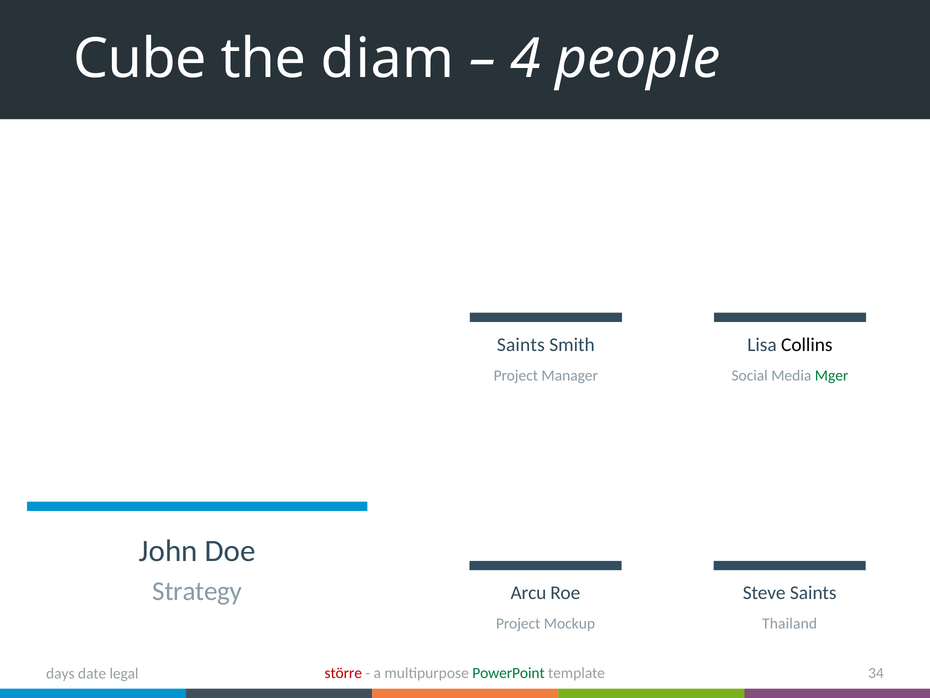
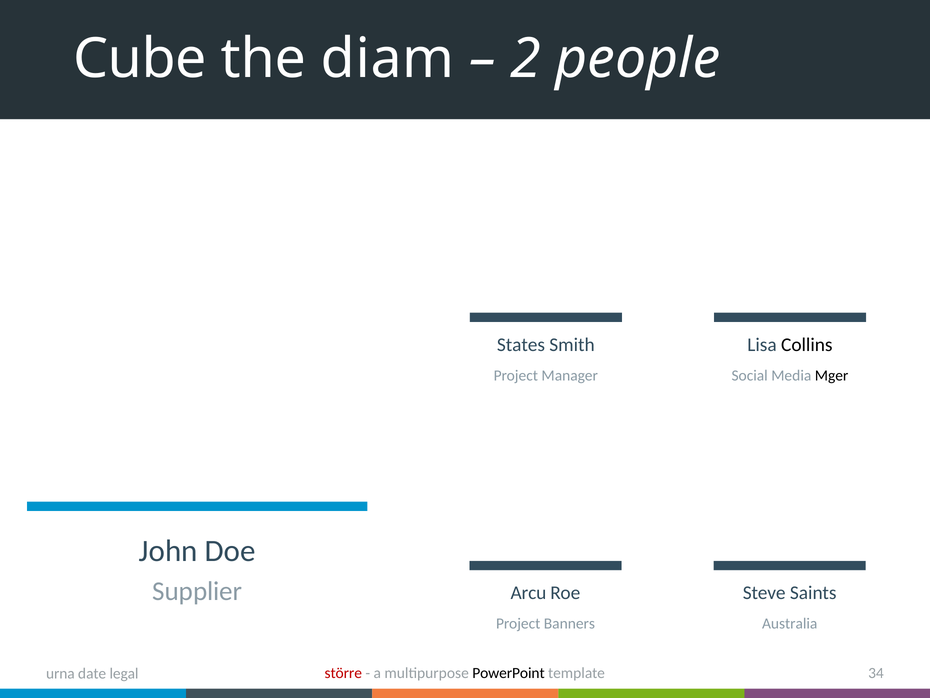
4: 4 -> 2 (526, 59)
Saints: Saints -> States (521, 344)
Mger colour: green -> black (832, 375)
Strategy: Strategy -> Supplier (197, 591)
Mockup: Mockup -> Banners (569, 623)
Thailand: Thailand -> Australia (790, 623)
PowerPoint colour: green -> black (508, 673)
days: days -> urna (60, 673)
